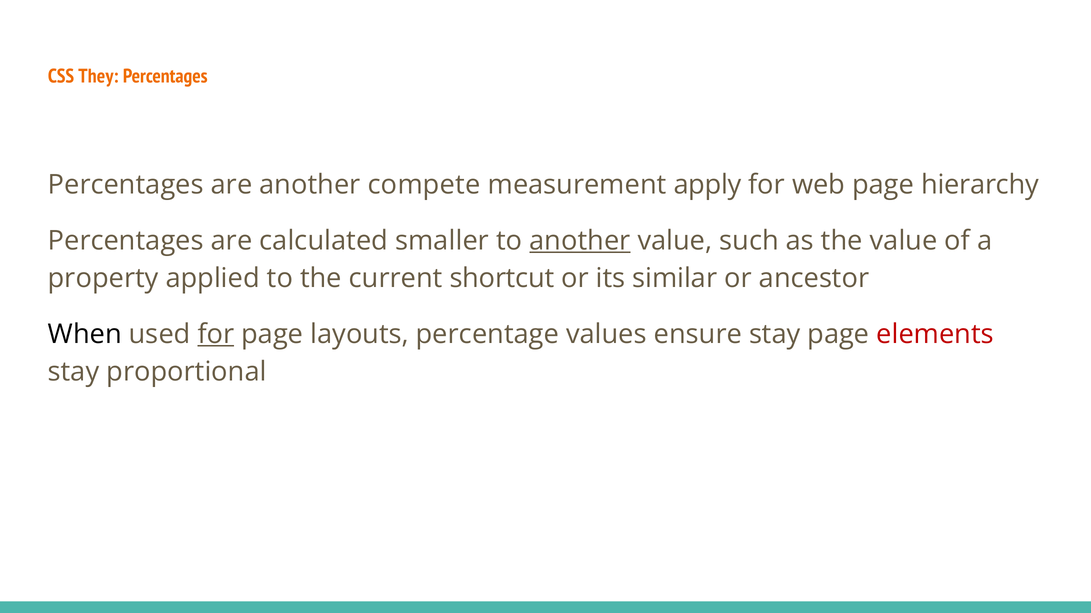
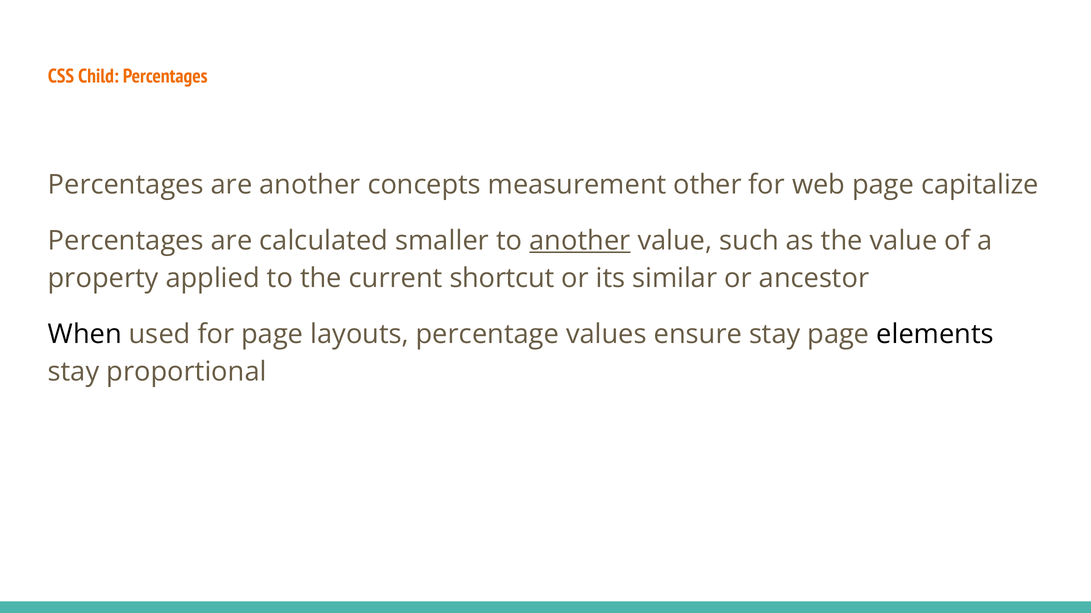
They: They -> Child (99, 76)
compete: compete -> concepts (424, 185)
apply: apply -> other (708, 185)
hierarchy: hierarchy -> capitalize (980, 185)
for underline: present -> none (216, 334)
elements colour: red -> black (935, 334)
